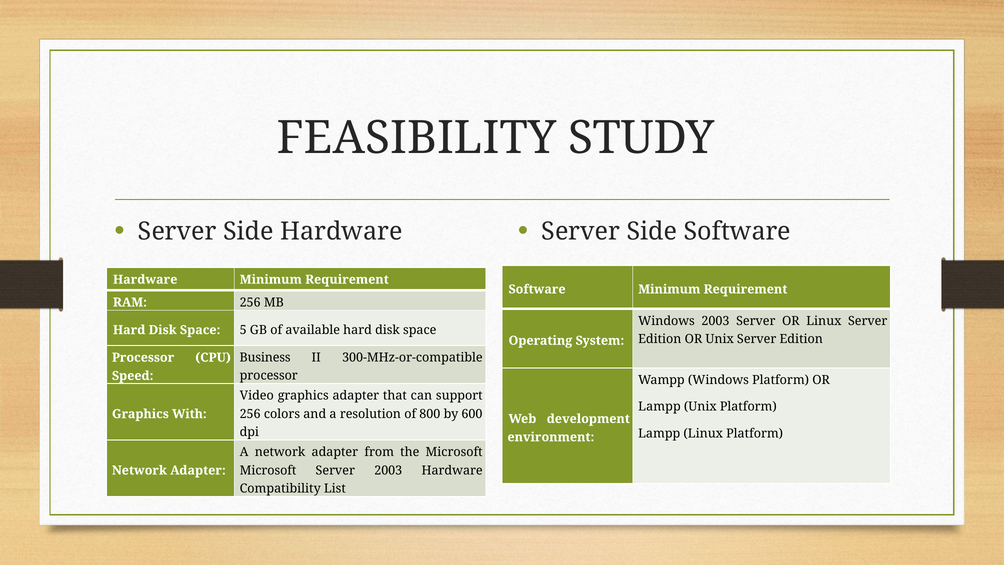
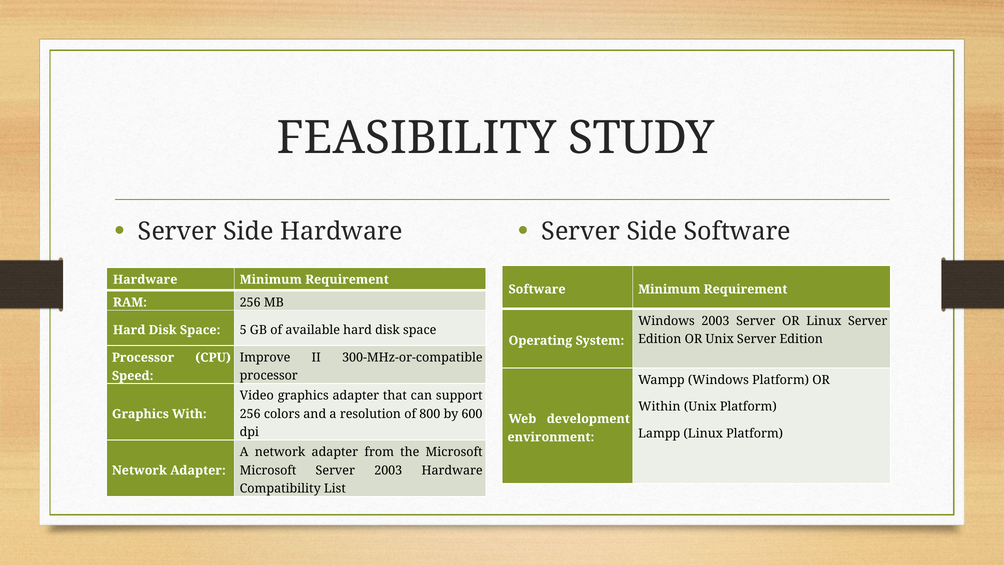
Business: Business -> Improve (265, 357)
Lampp: Lampp -> Within (659, 407)
